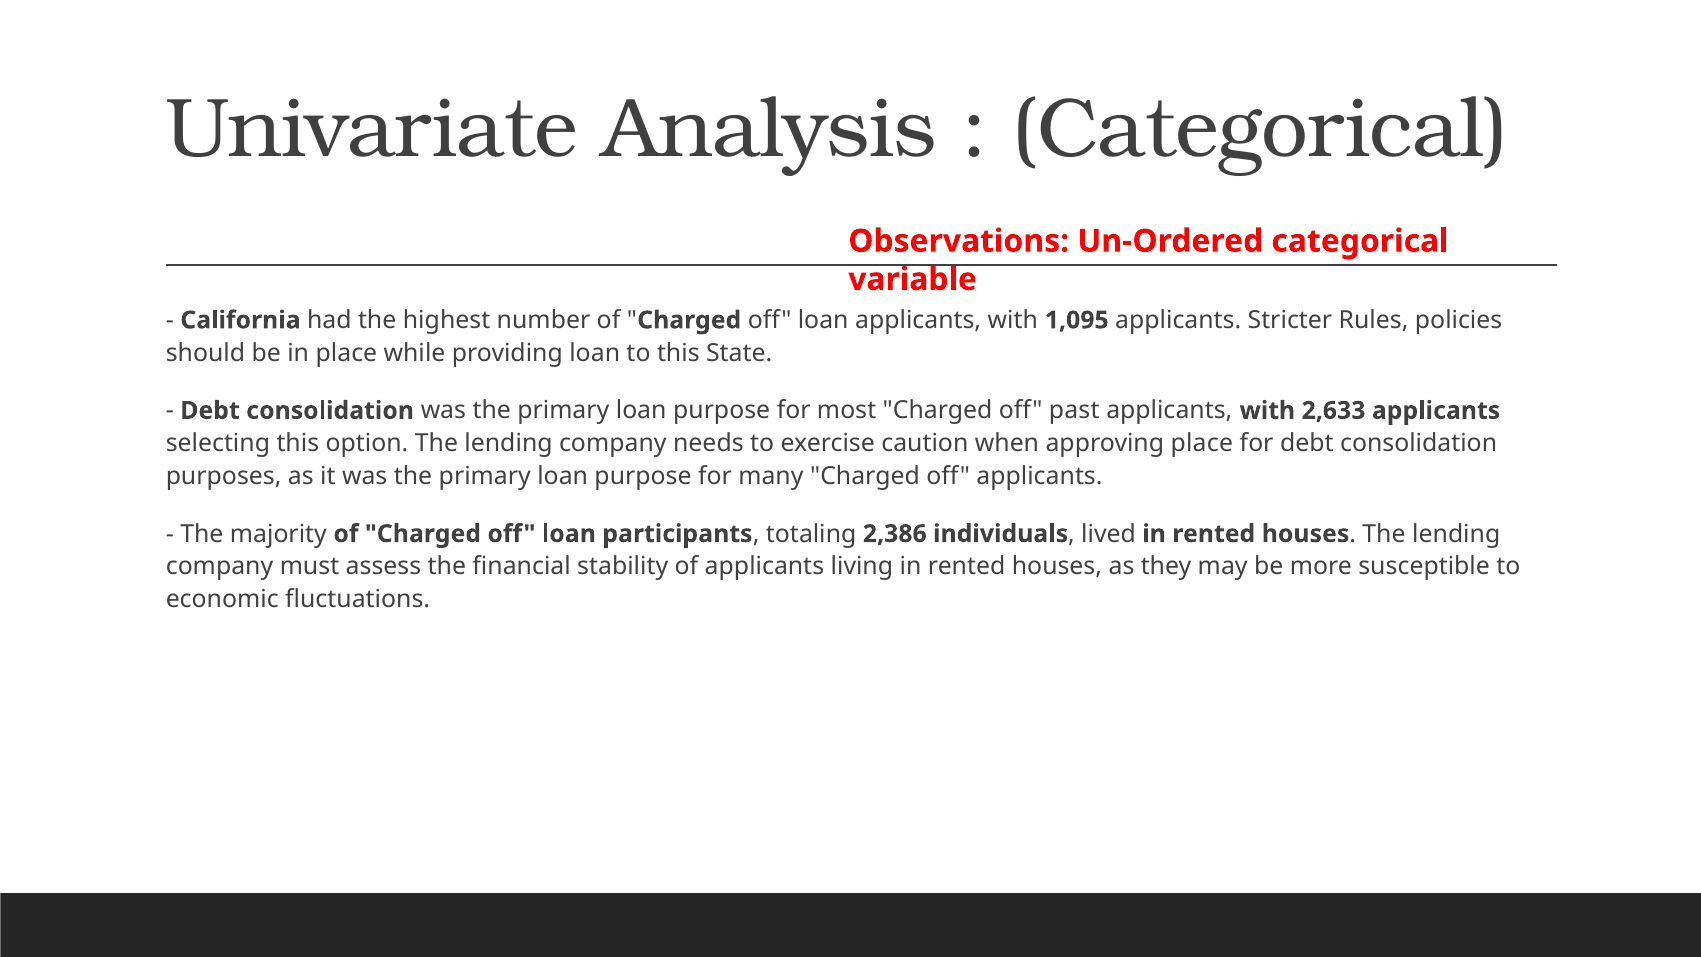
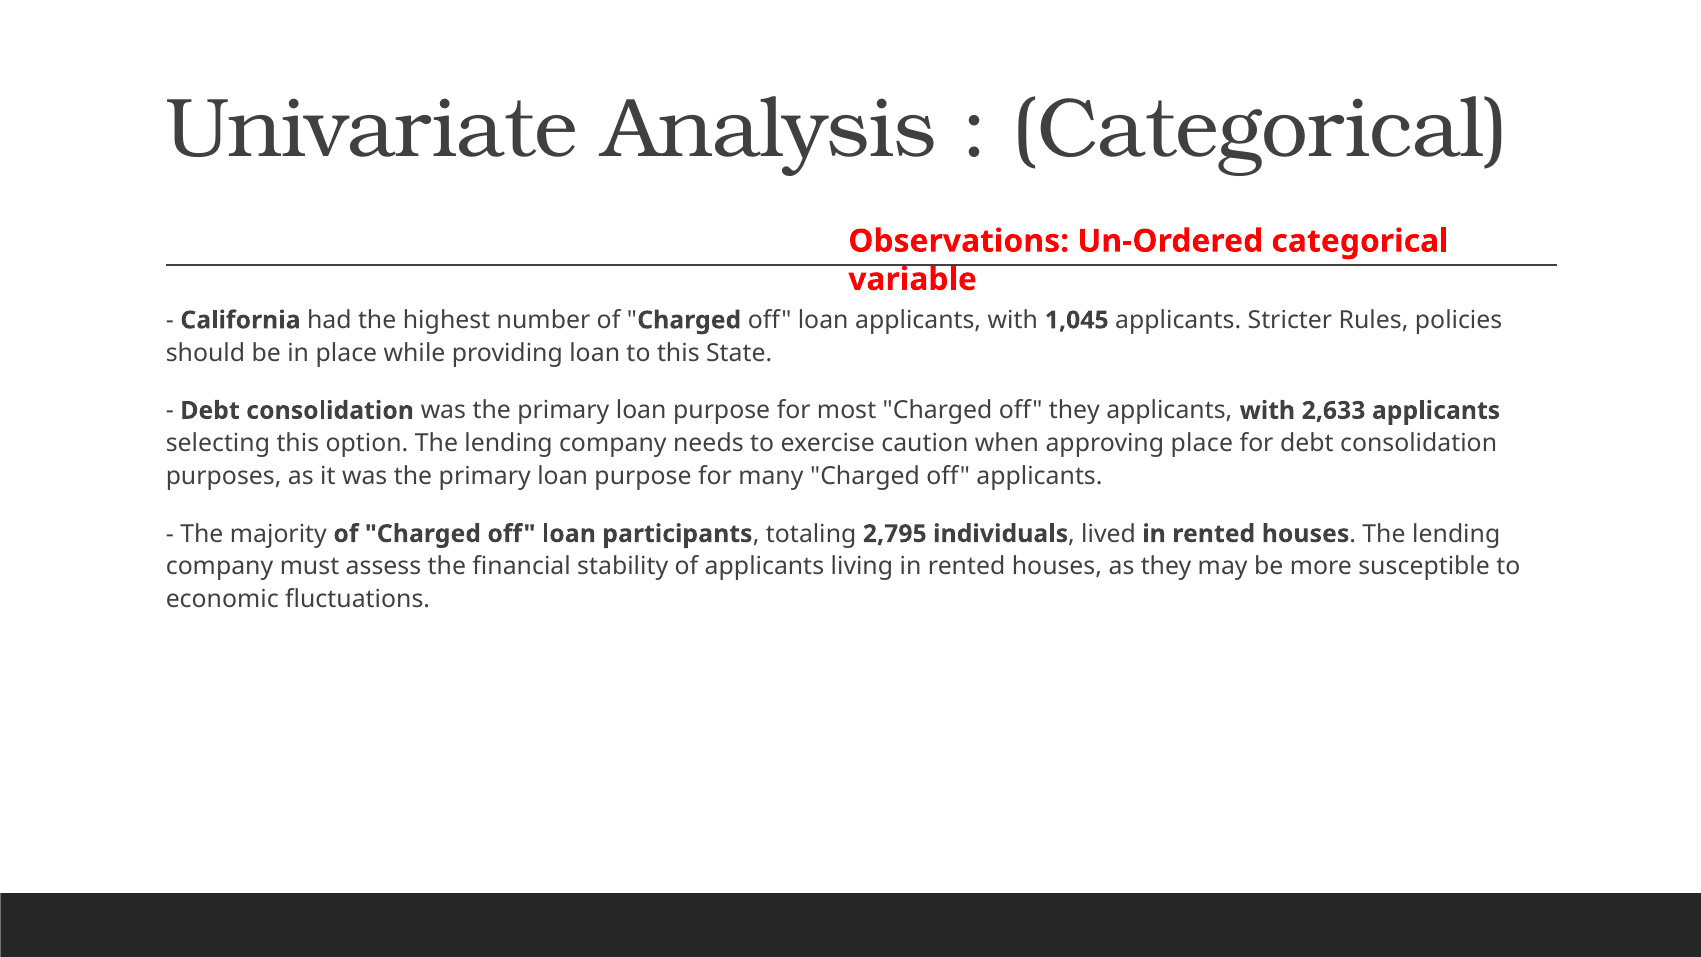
1,095: 1,095 -> 1,045 (1077, 320)
off past: past -> they (1074, 411)
2,386: 2,386 -> 2,795 (895, 534)
